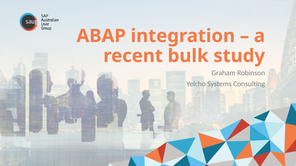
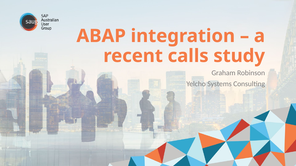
bulk: bulk -> calls (188, 56)
